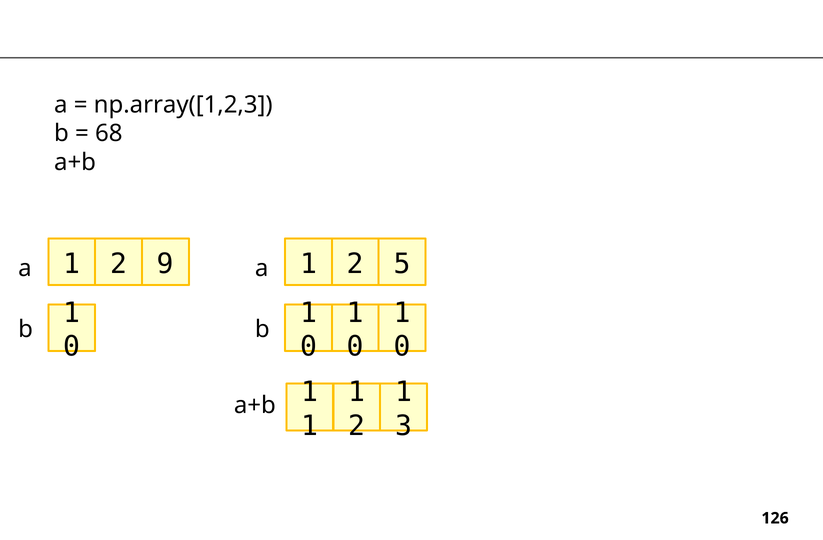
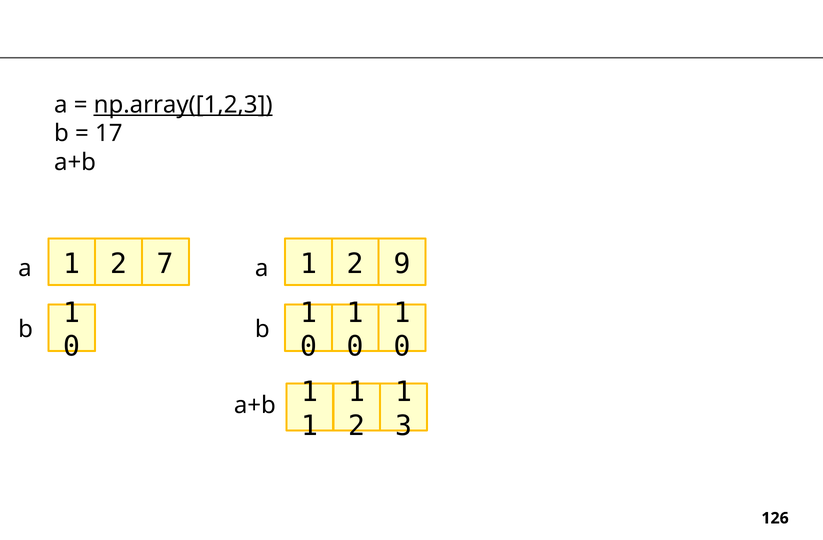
np.array([1,2,3 underline: none -> present (183, 105)
68: 68 -> 17 (109, 134)
9: 9 -> 7 (165, 264)
5: 5 -> 9 (402, 264)
